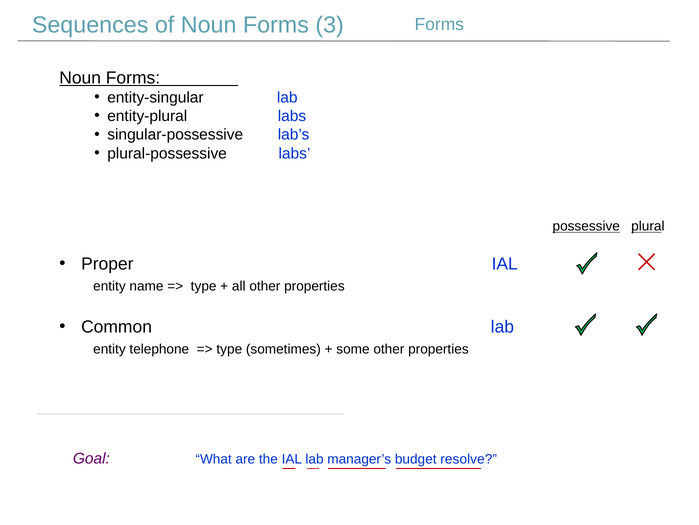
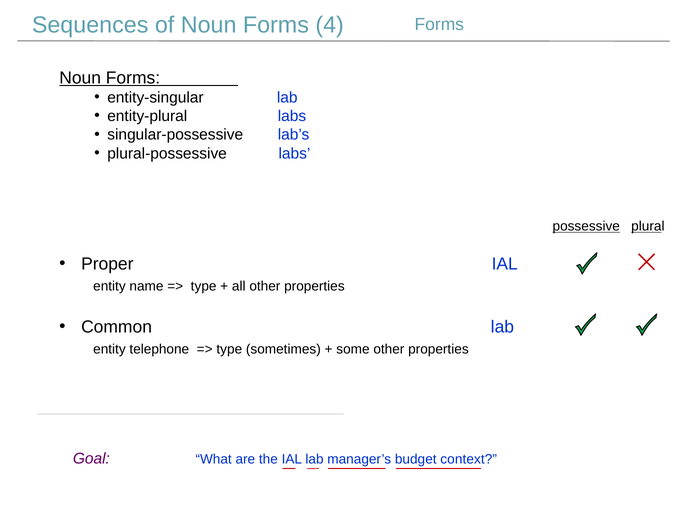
3: 3 -> 4 (330, 25)
resolve: resolve -> context (469, 459)
